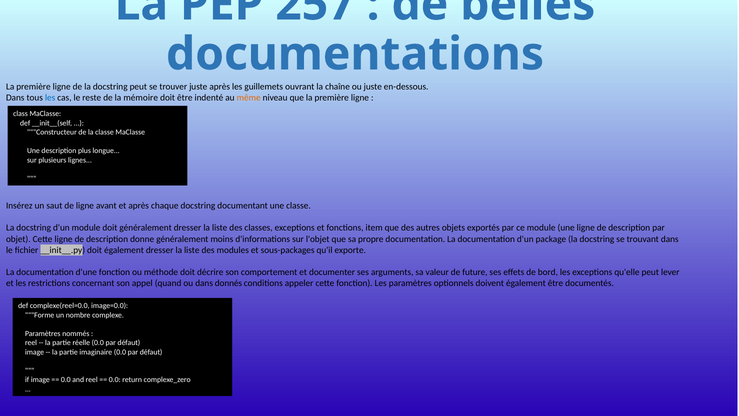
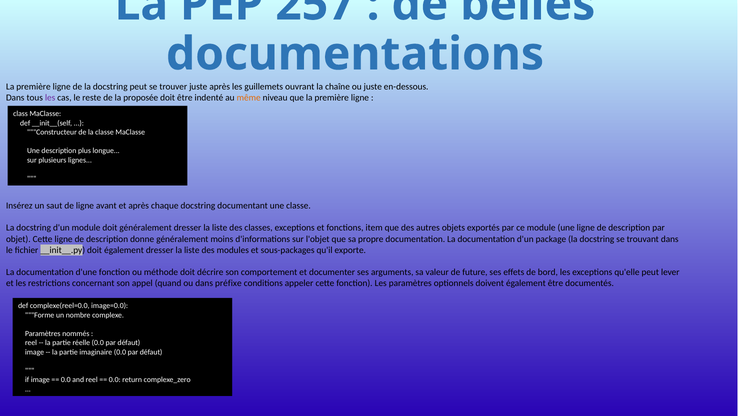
les colour: blue -> purple (50, 98)
mémoire: mémoire -> proposée (141, 98)
donnés: donnés -> préfixe (228, 283)
